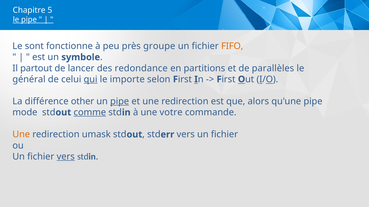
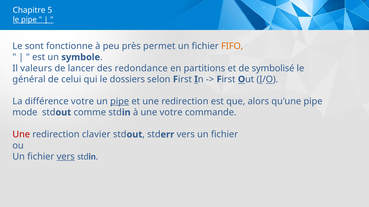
groupe: groupe -> permet (159, 46)
partout: partout -> valeurs (36, 68)
parallèles: parallèles -> symbolisé (273, 68)
qui underline: present -> none (91, 79)
importe: importe -> dossiers (127, 79)
différence other: other -> votre (82, 102)
comme underline: present -> none (90, 113)
Une colour: orange -> red (21, 135)
umask: umask -> clavier (96, 135)
